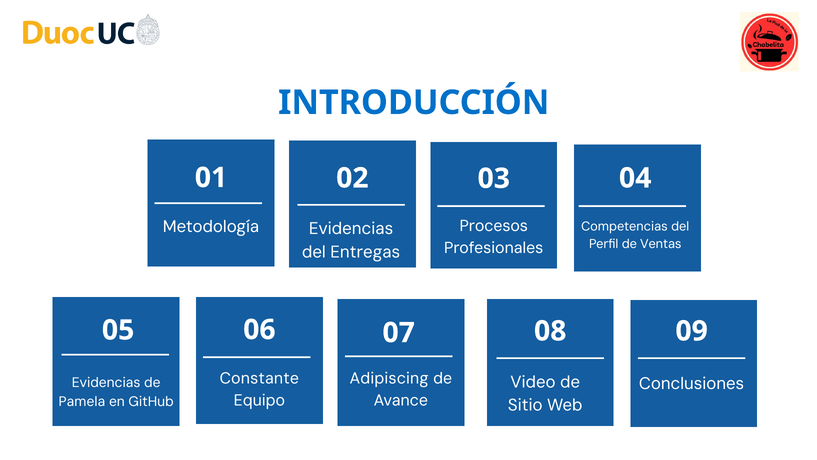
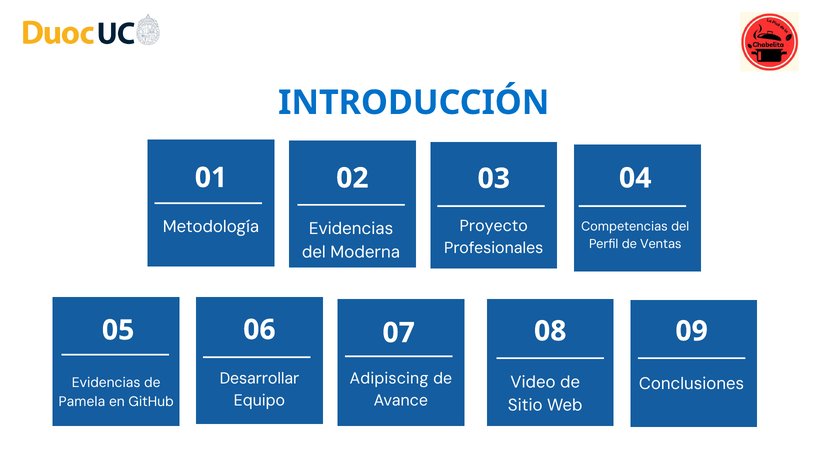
Procesos: Procesos -> Proyecto (494, 226)
Entregas: Entregas -> Moderna (365, 252)
Constante: Constante -> Desarrollar (259, 378)
